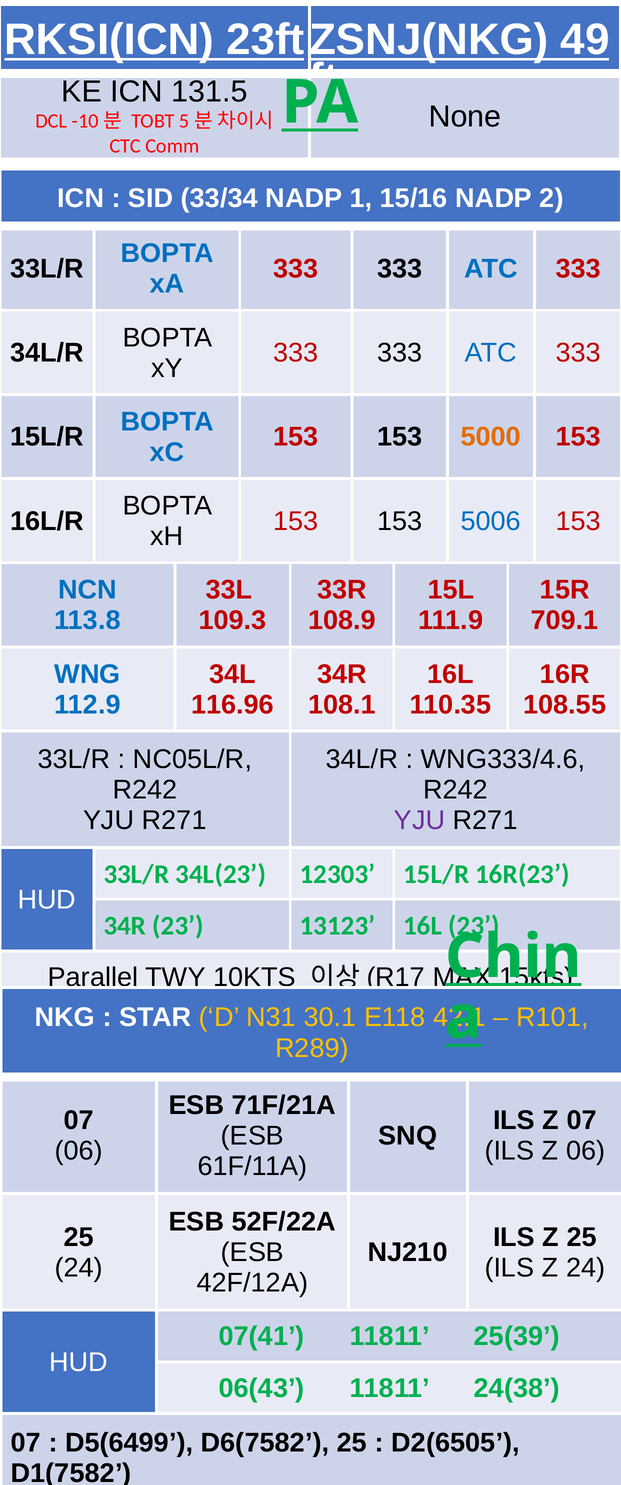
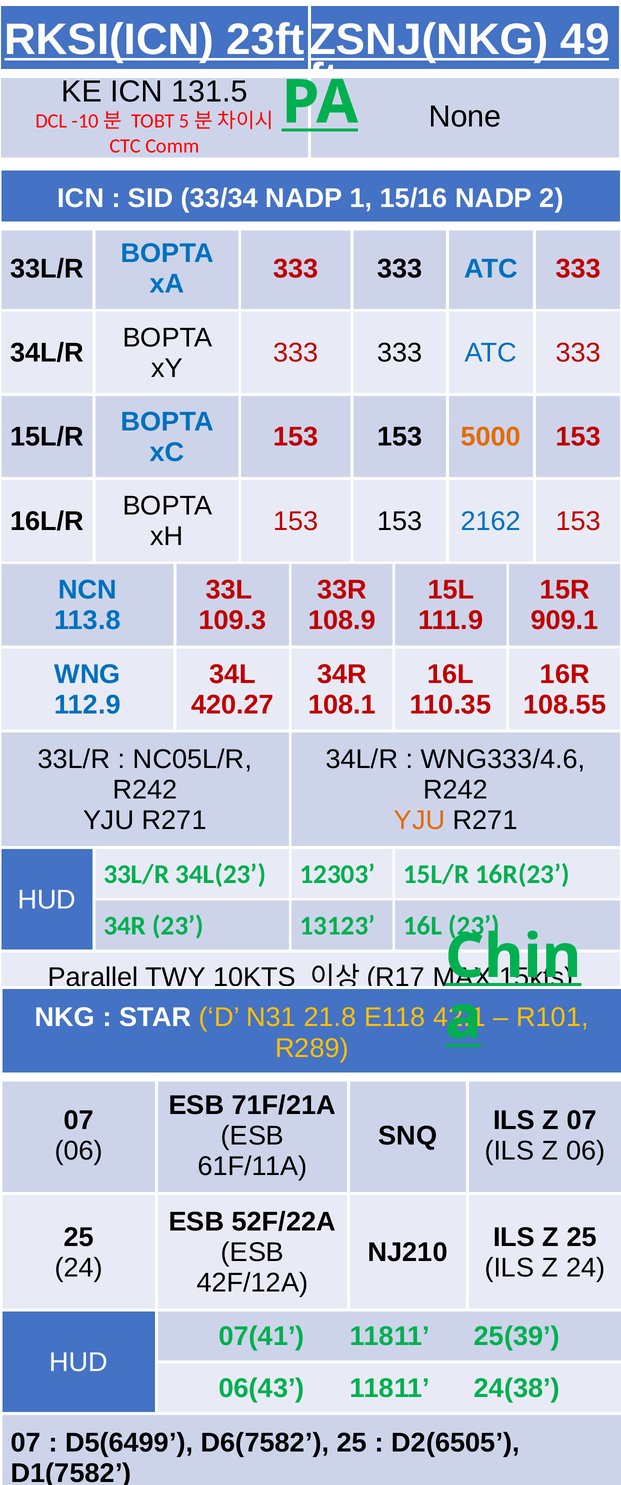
5006: 5006 -> 2162 (491, 521)
709.1: 709.1 -> 909.1 (565, 621)
116.96: 116.96 -> 420.27 (233, 705)
YJU colour: purple -> orange (420, 821)
30.1: 30.1 -> 21.8 (330, 1018)
